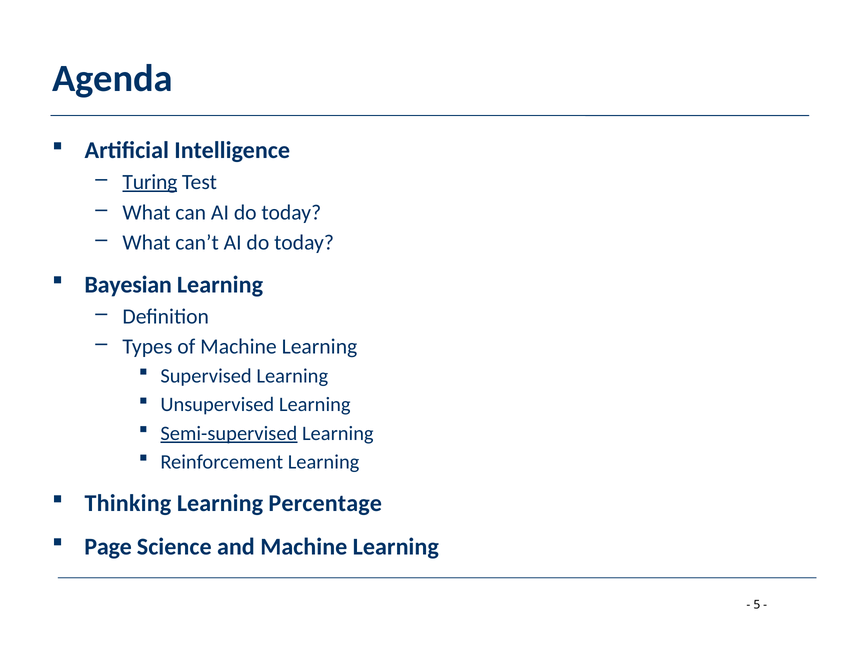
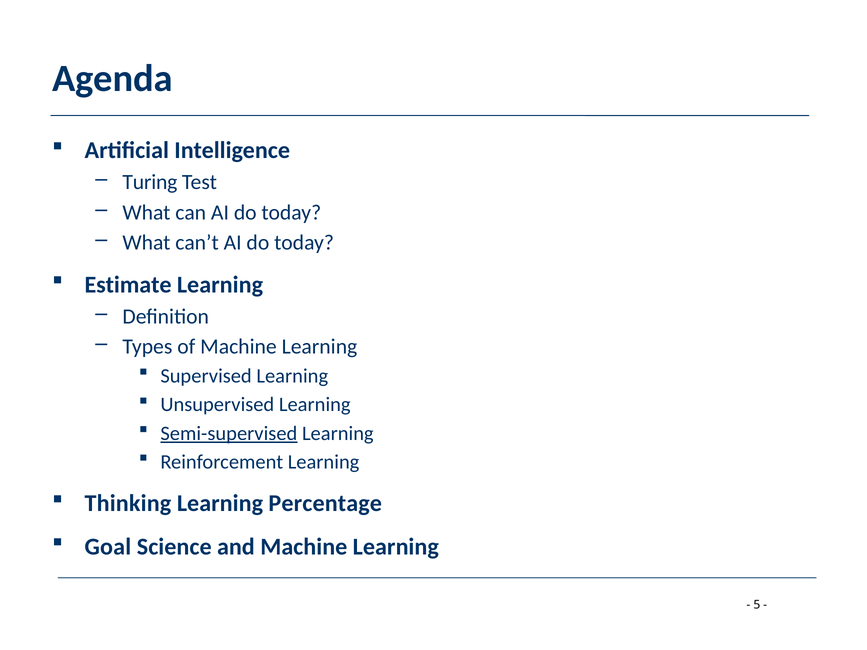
Turing underline: present -> none (150, 182)
Bayesian: Bayesian -> Estimate (128, 285)
Page: Page -> Goal (108, 547)
